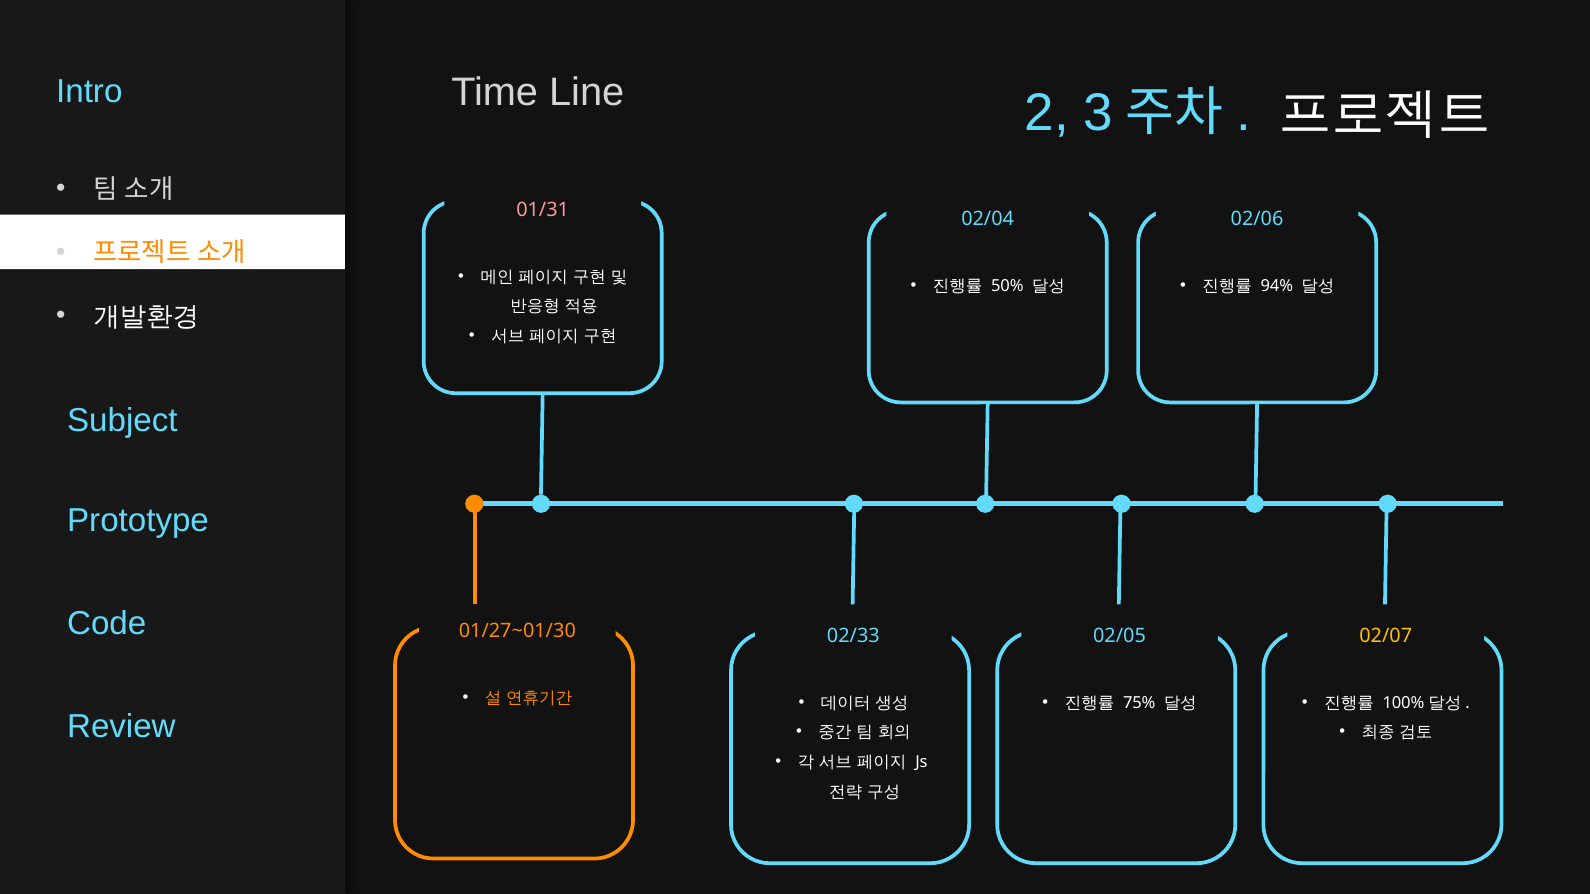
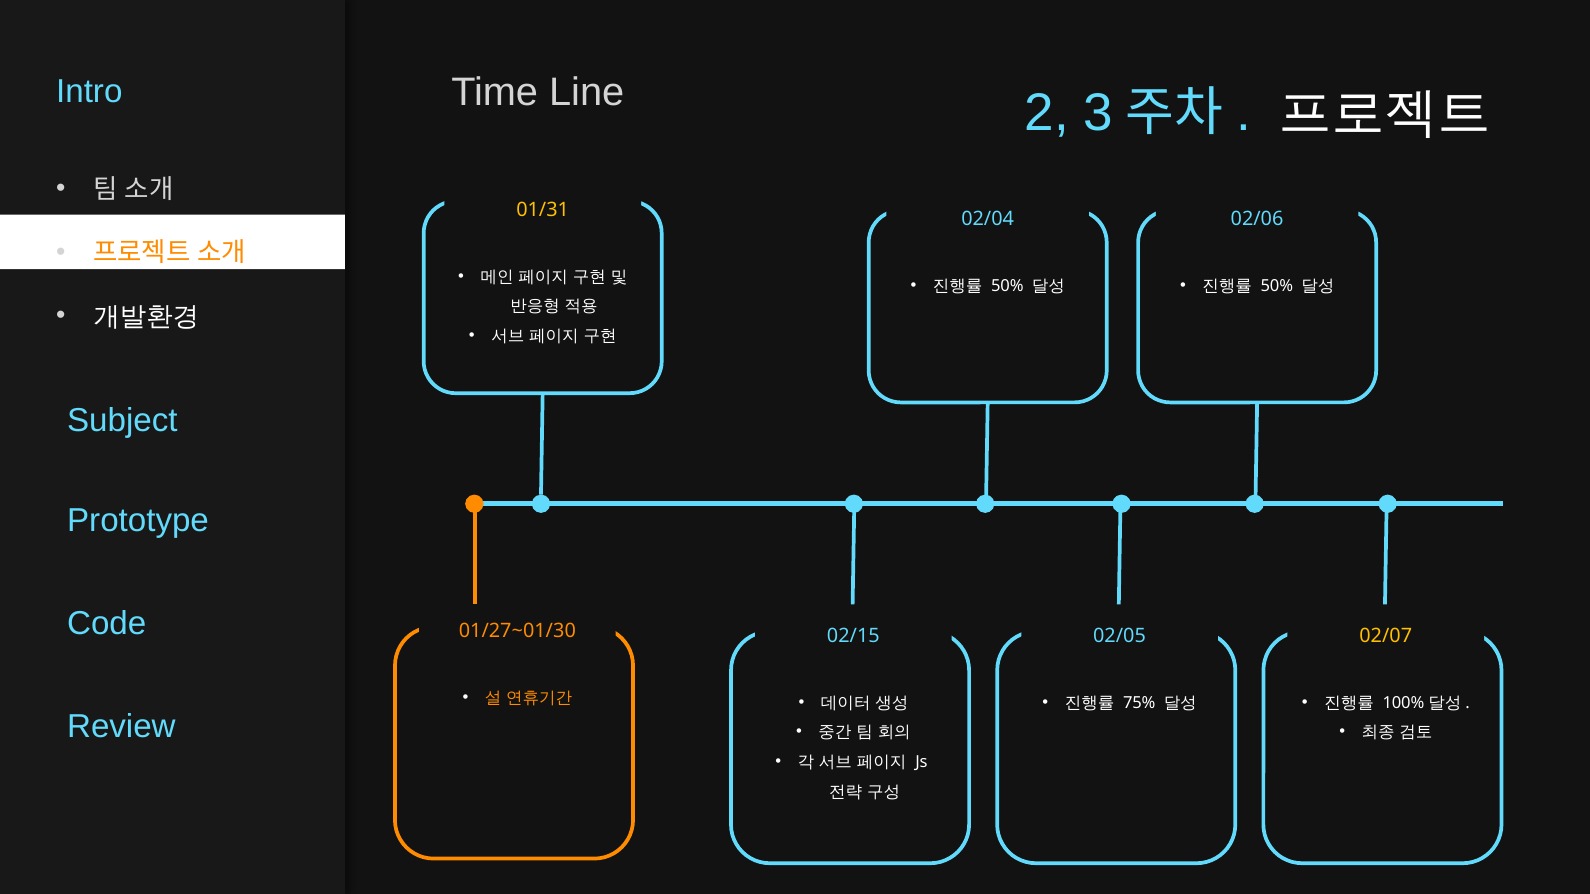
01/31 colour: pink -> yellow (543, 210)
94%: 94% -> 50% (1277, 286)
02/33: 02/33 -> 02/15 (853, 636)
